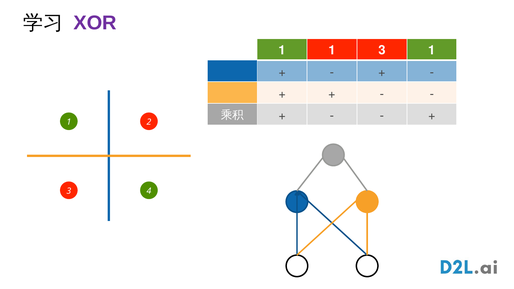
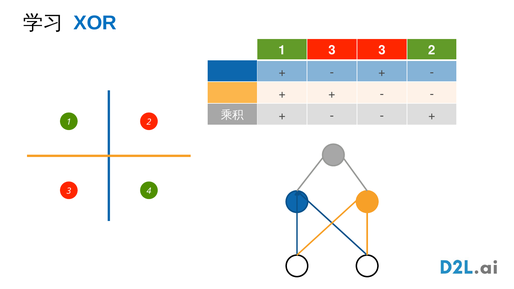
XOR colour: purple -> blue (95, 23)
1 1: 1 -> 3 (332, 50)
1: 1 -> 2 (432, 50)
